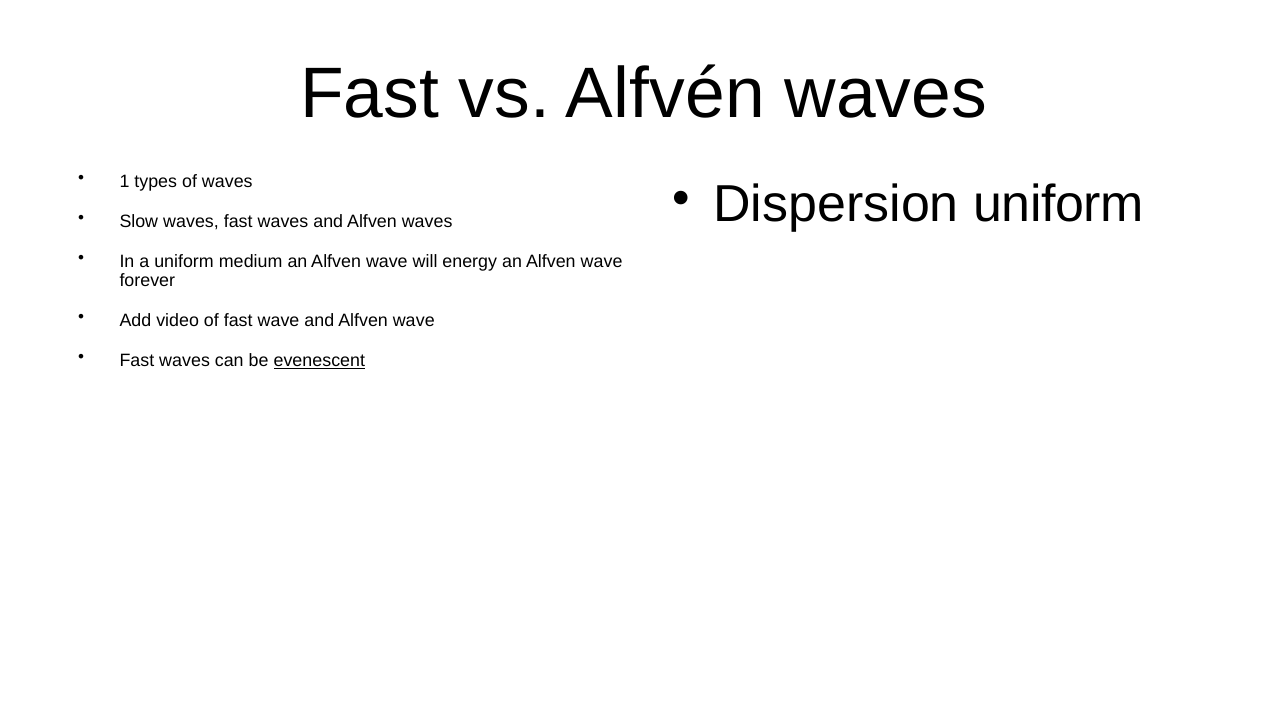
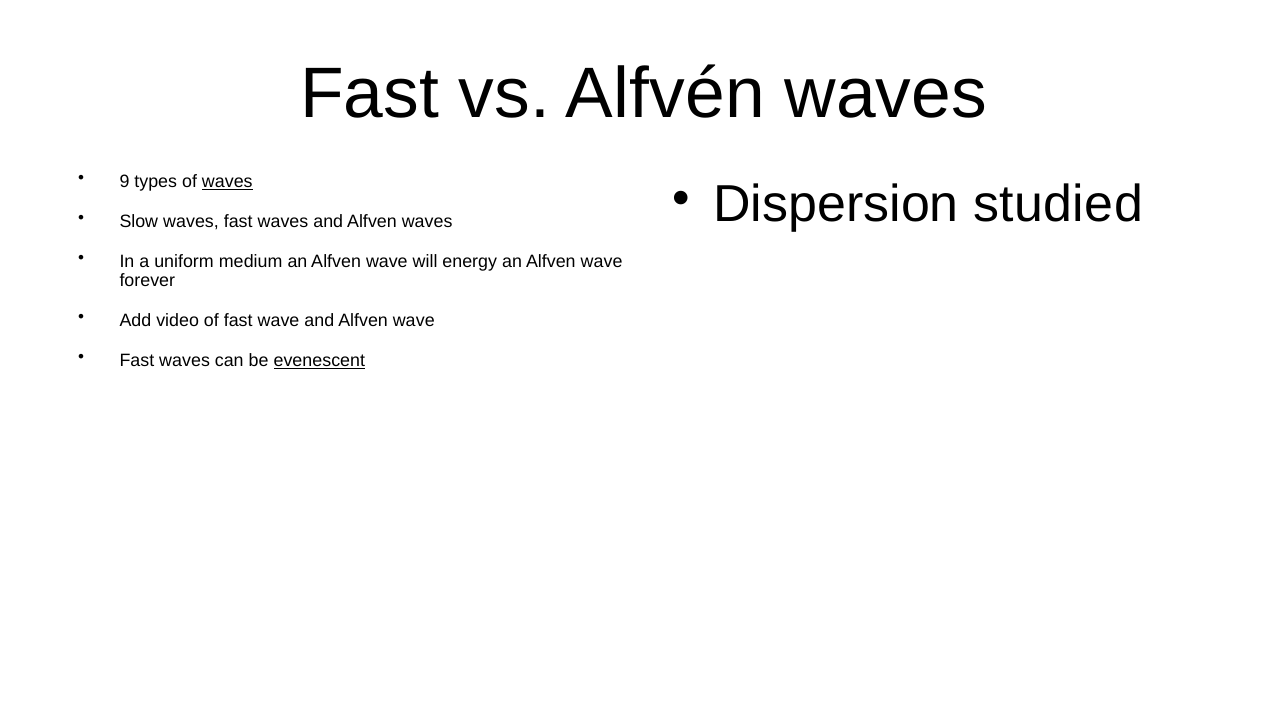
1: 1 -> 9 (125, 181)
waves underline: none -> present (227, 181)
Dispersion uniform: uniform -> studied (1058, 204)
